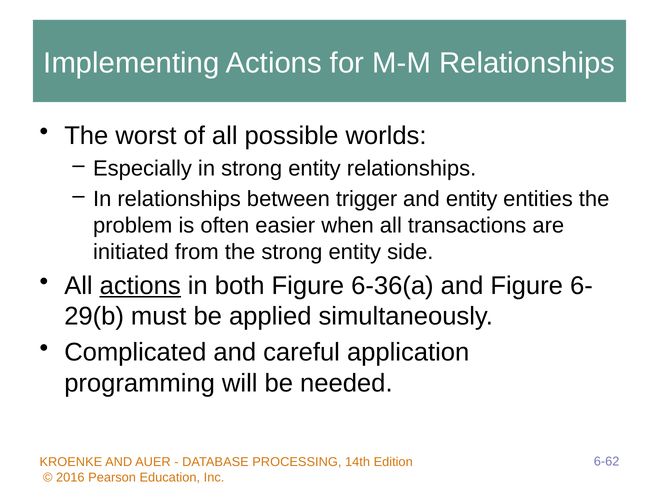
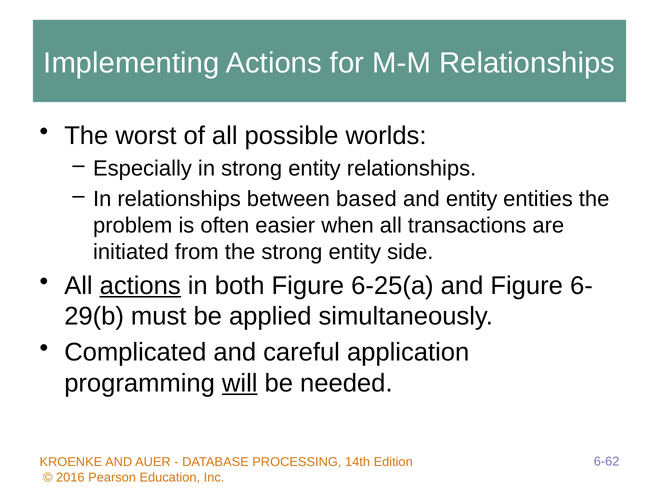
trigger: trigger -> based (366, 199)
6-36(a: 6-36(a -> 6-25(a (392, 286)
will underline: none -> present (240, 383)
